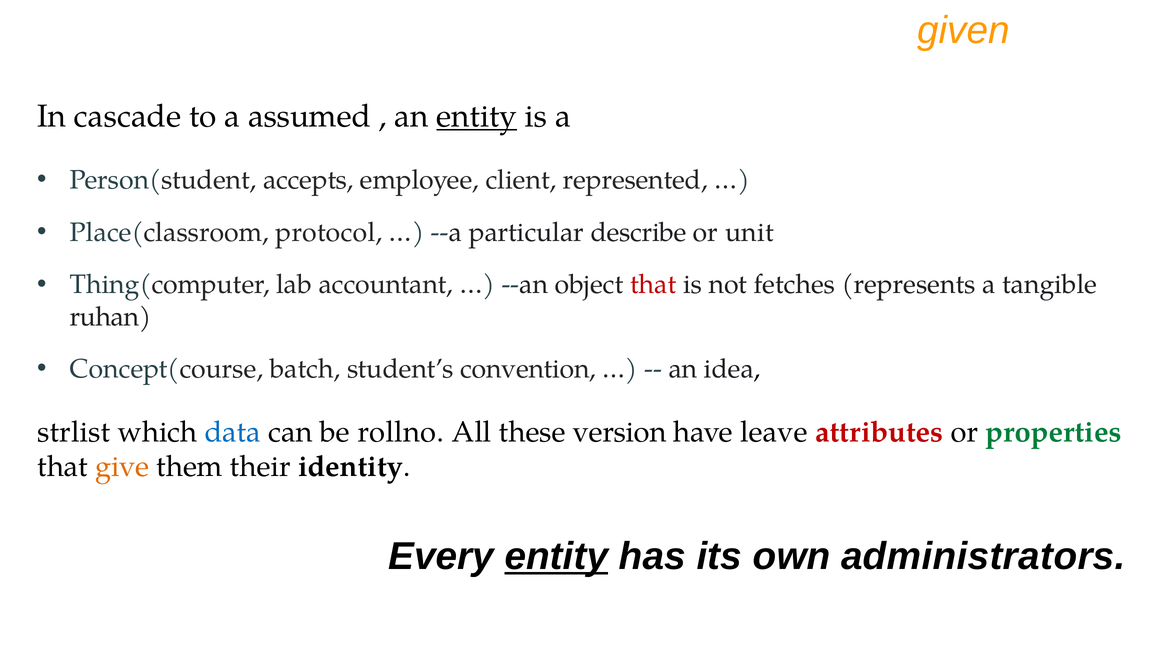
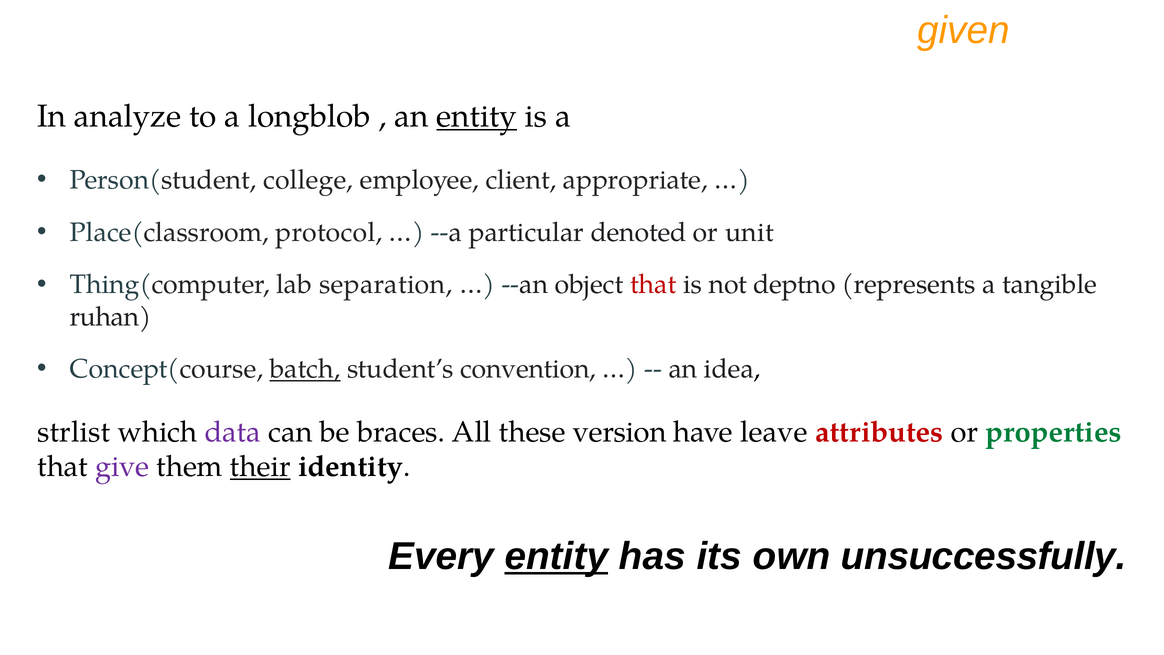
cascade: cascade -> analyze (128, 116)
assumed: assumed -> longblob (309, 116)
accepts: accepts -> college (308, 180)
represented: represented -> appropriate (635, 180)
describe: describe -> denoted (639, 232)
accountant: accountant -> separation (386, 285)
fetches: fetches -> deptno (794, 285)
batch underline: none -> present (305, 369)
data colour: blue -> purple (233, 432)
rollno: rollno -> braces (401, 432)
give colour: orange -> purple (122, 467)
their underline: none -> present (260, 467)
administrators: administrators -> unsuccessfully (984, 556)
